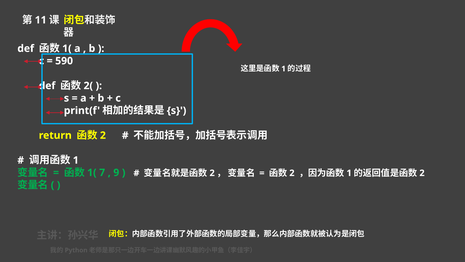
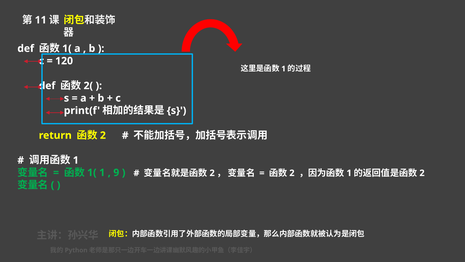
590: 590 -> 120 (64, 61)
7: 7 -> 1 (102, 172)
